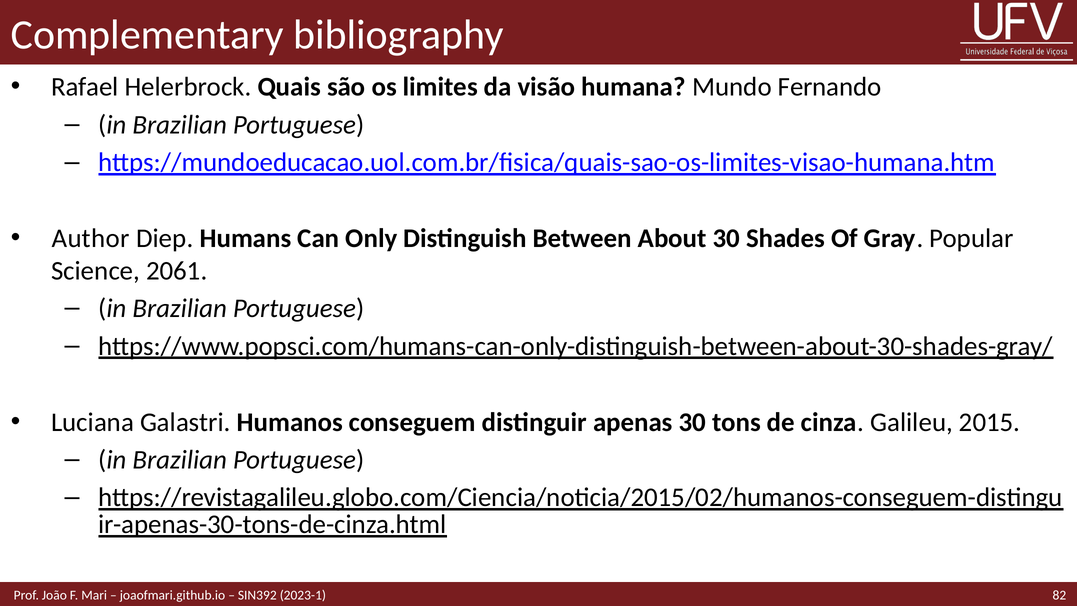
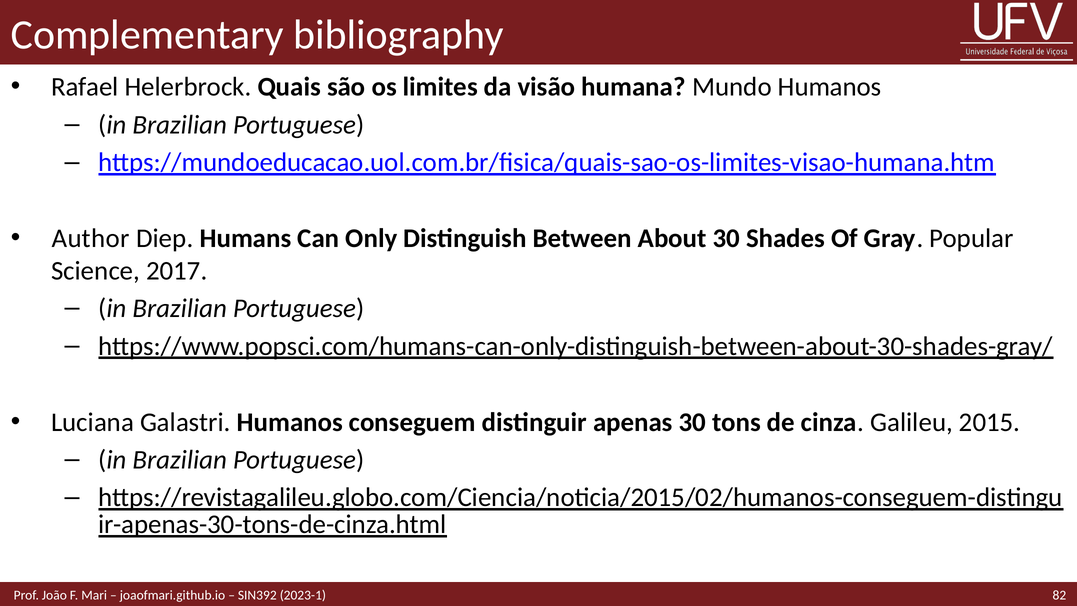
Mundo Fernando: Fernando -> Humanos (830, 87)
2061: 2061 -> 2017 (177, 271)
